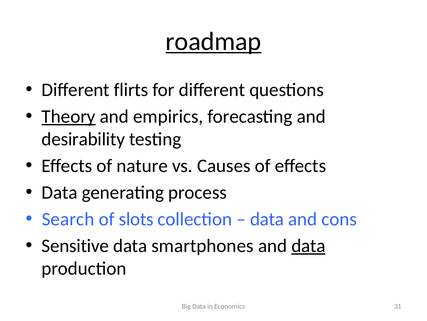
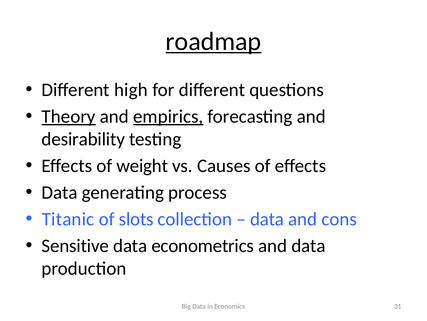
flirts: flirts -> high (131, 90)
empirics underline: none -> present (168, 116)
nature: nature -> weight (142, 166)
Search: Search -> Titanic (68, 219)
smartphones: smartphones -> econometrics (203, 245)
data underline: present -> none (308, 245)
